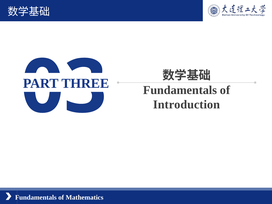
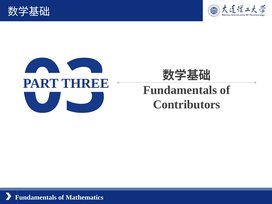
Introduction: Introduction -> Contributors (187, 105)
